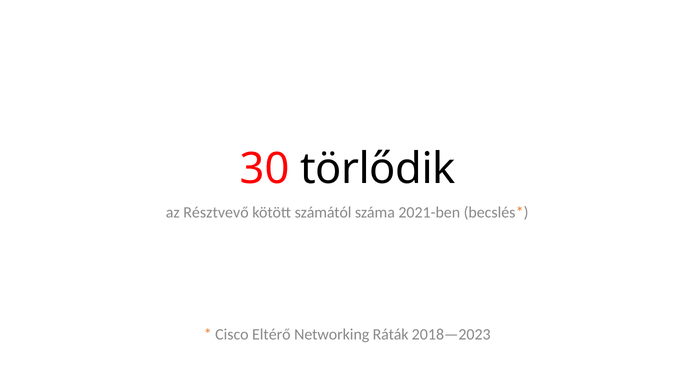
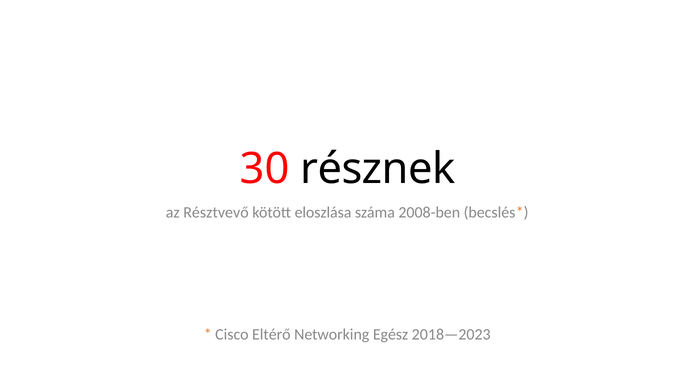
törlődik: törlődik -> résznek (378, 169)
számától: számától -> eloszlása (323, 212)
2021-ben: 2021-ben -> 2008-ben (429, 212)
Ráták: Ráták -> Egész (391, 334)
